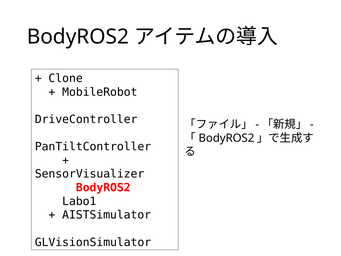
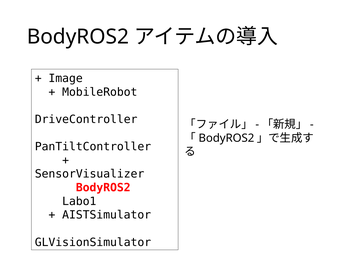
Clone: Clone -> Image (66, 78)
